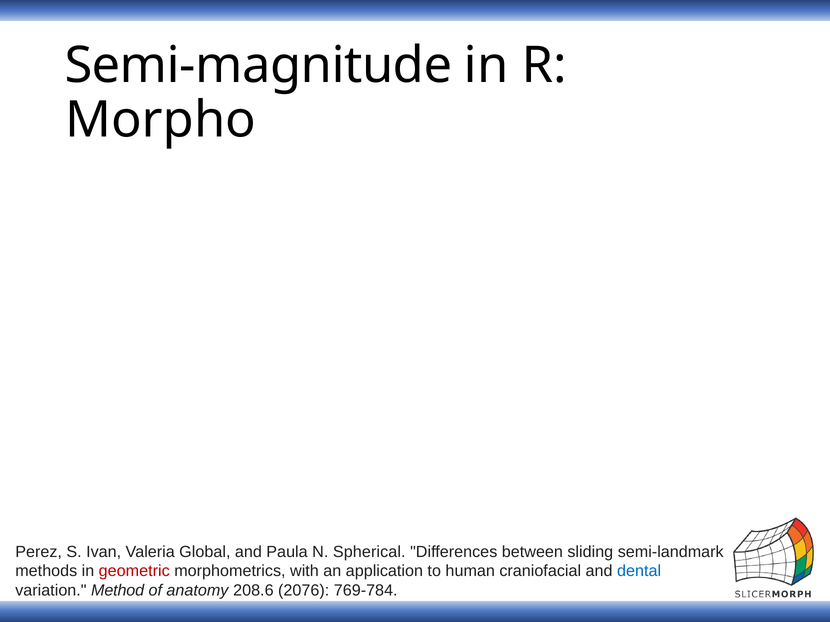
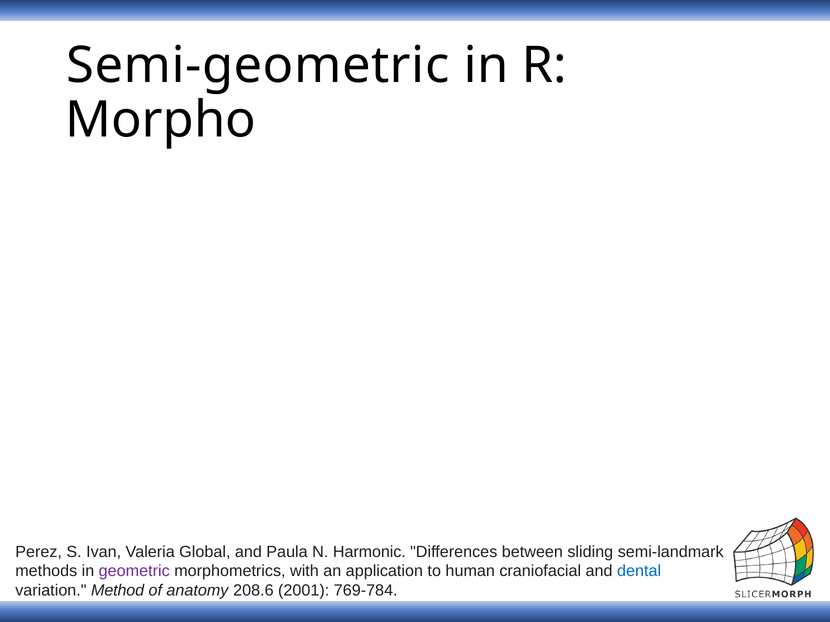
Semi-magnitude: Semi-magnitude -> Semi-geometric (258, 66)
Spherical: Spherical -> Harmonic (369, 552)
geometric colour: red -> purple (134, 572)
2076: 2076 -> 2001 (304, 591)
